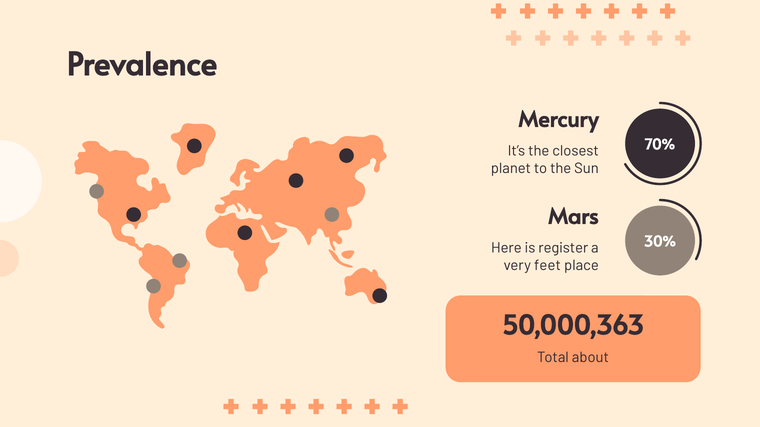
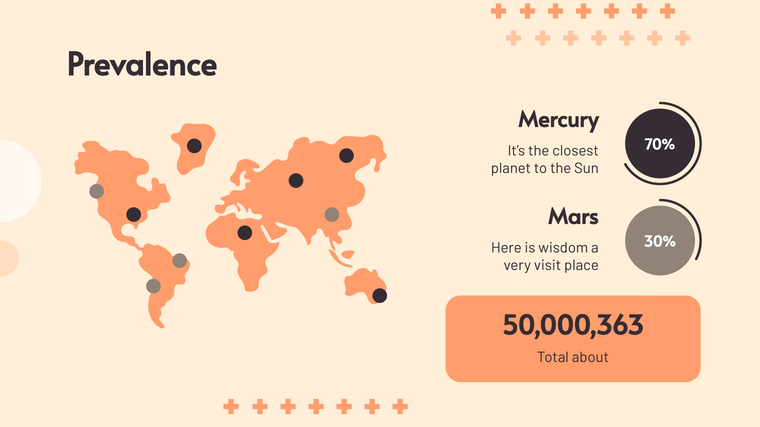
register: register -> wisdom (563, 248)
feet: feet -> visit (548, 266)
